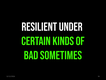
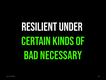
SOMETIMES: SOMETIMES -> NECESSARY (61, 55)
